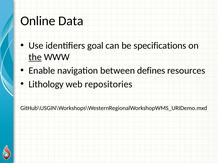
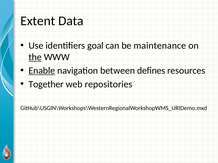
Online: Online -> Extent (38, 21)
specifications: specifications -> maintenance (160, 46)
Enable underline: none -> present (42, 71)
Lithology: Lithology -> Together (46, 84)
